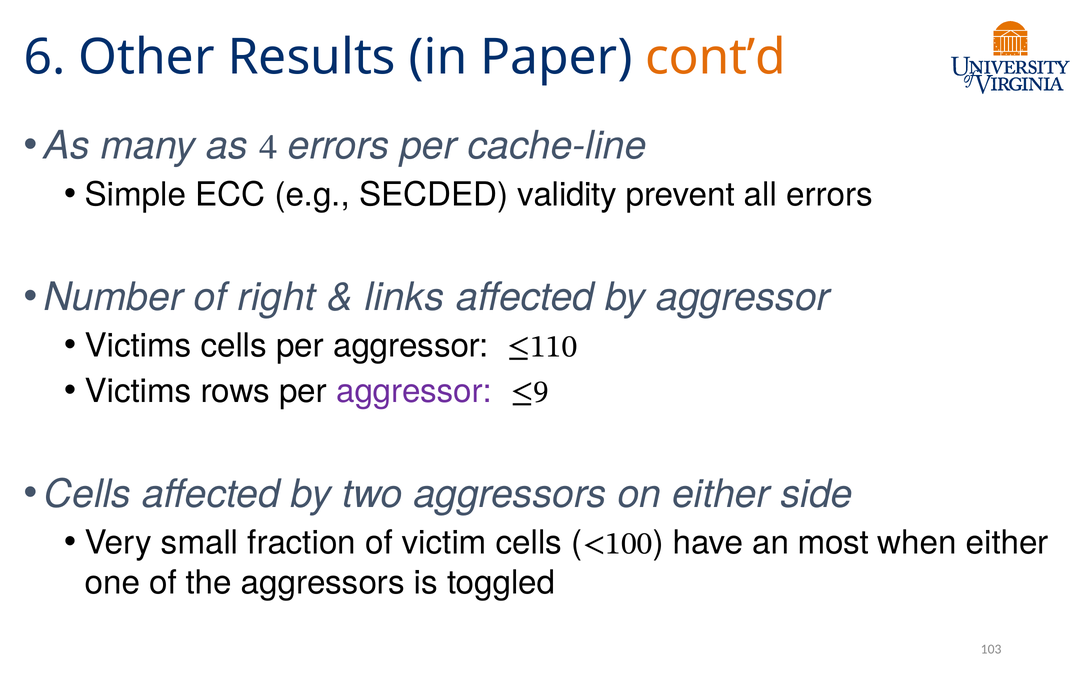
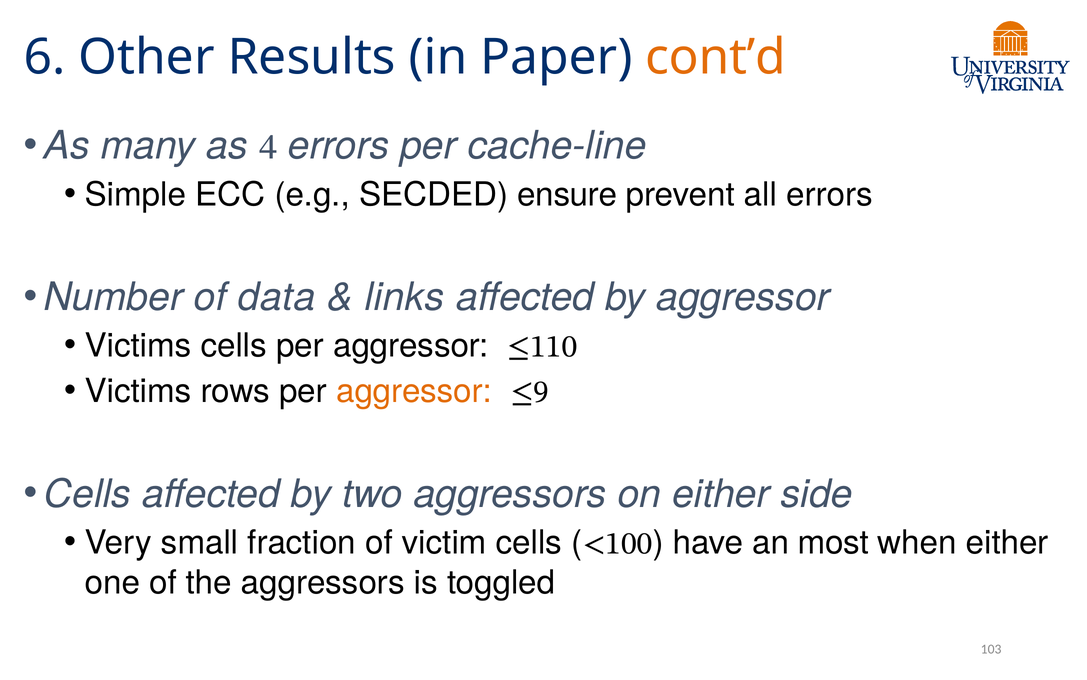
validity: validity -> ensure (567, 194)
right: right -> data (277, 297)
aggressor colour: purple -> orange (414, 391)
